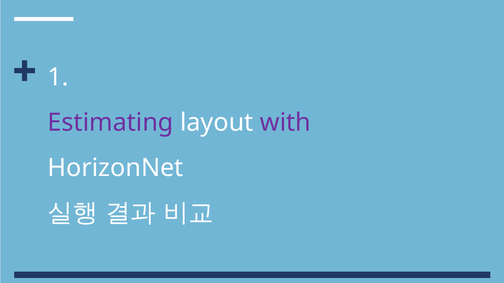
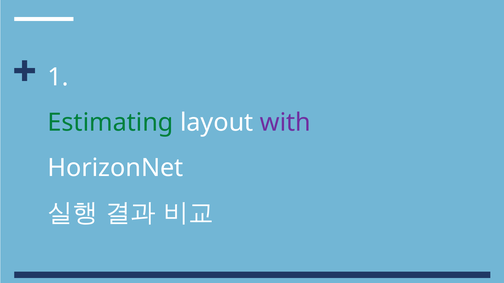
Estimating colour: purple -> green (111, 123)
